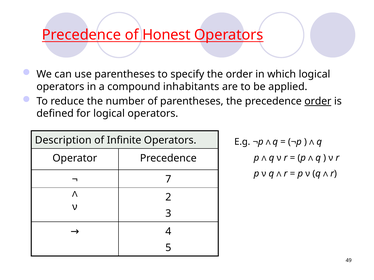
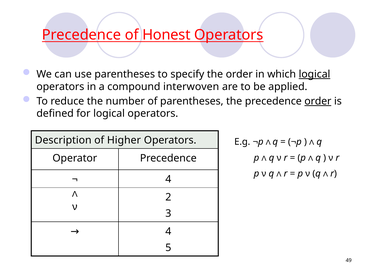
logical underline: none -> present (314, 74)
inhabitants: inhabitants -> interwoven (191, 87)
Infinite: Infinite -> Higher (124, 140)
7: 7 -> 4 (168, 180)
